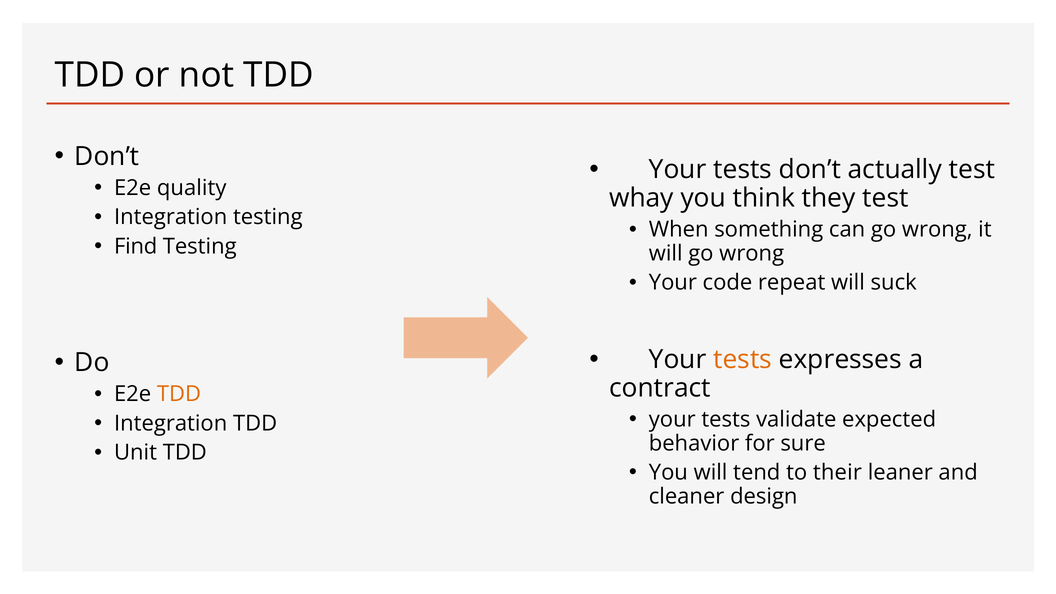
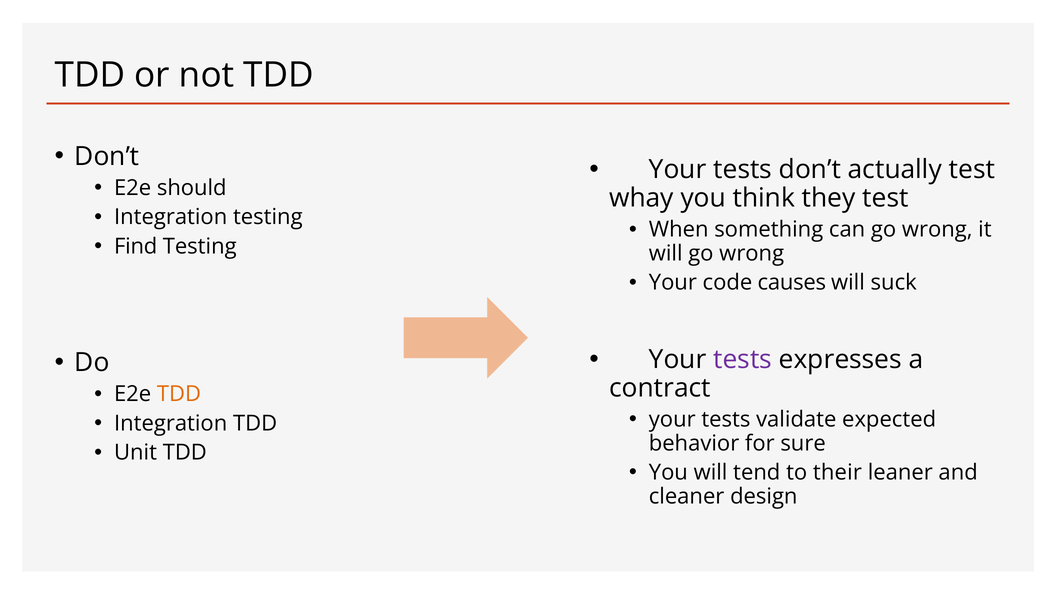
quality: quality -> should (192, 188)
repeat: repeat -> causes (792, 283)
tests colour: orange -> purple (743, 359)
